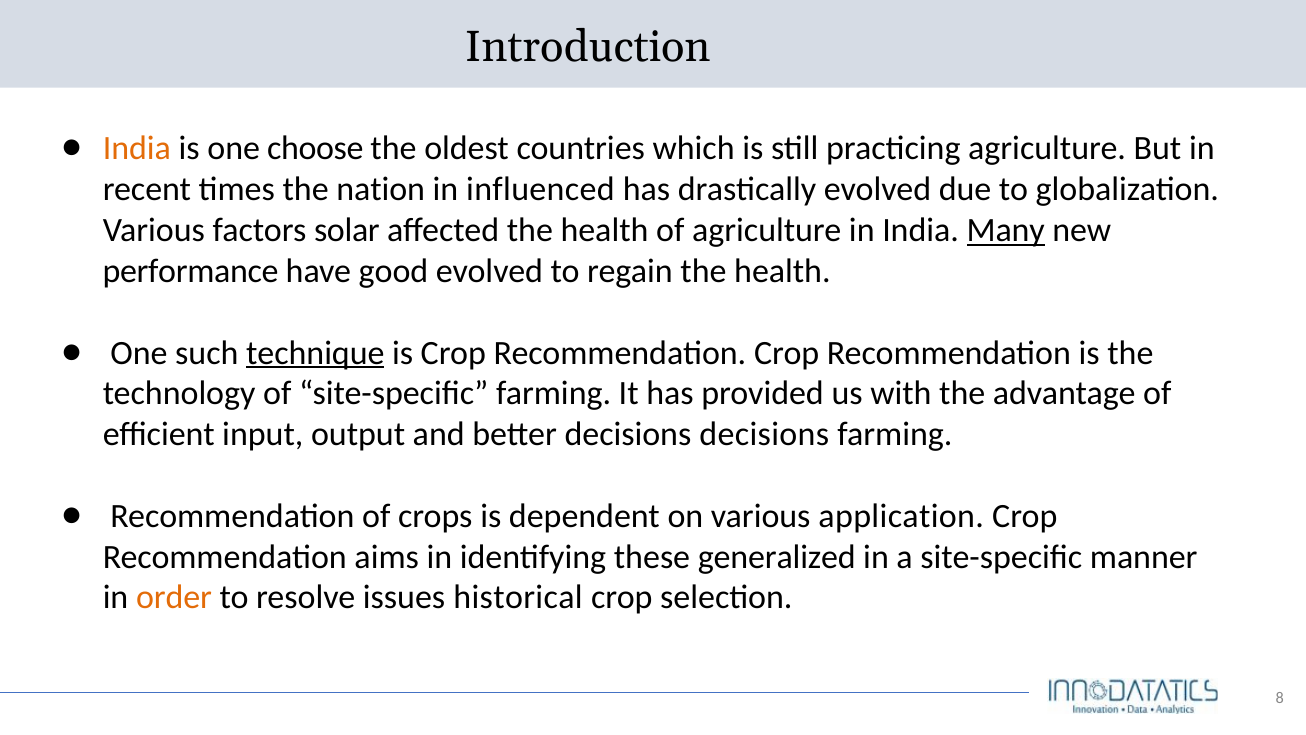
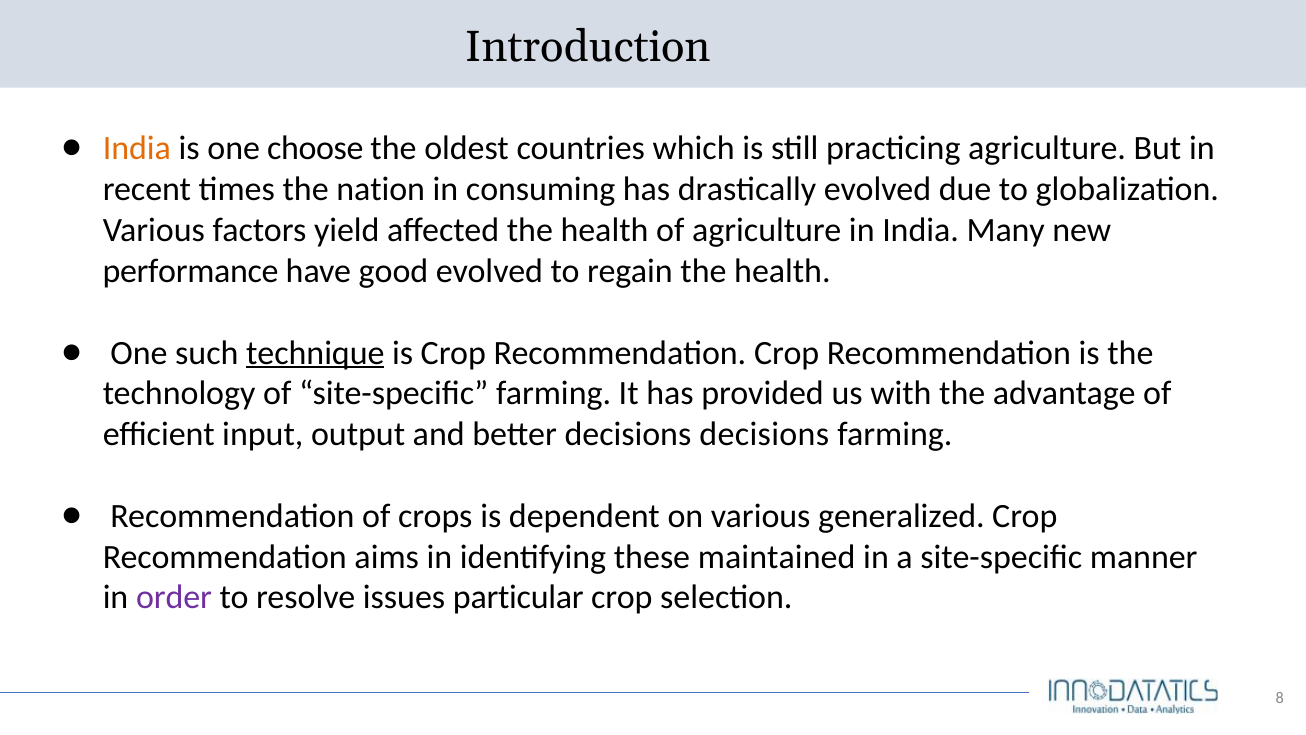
influenced: influenced -> consuming (541, 189)
solar: solar -> yield (347, 230)
Many underline: present -> none (1006, 230)
application: application -> generalized (901, 516)
generalized: generalized -> maintained (777, 557)
order colour: orange -> purple (174, 597)
historical: historical -> particular (518, 597)
